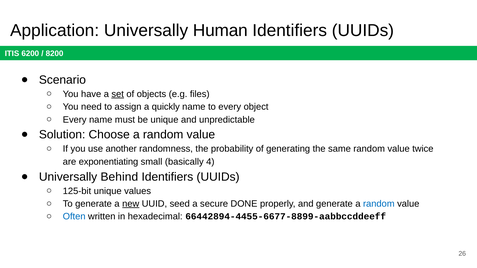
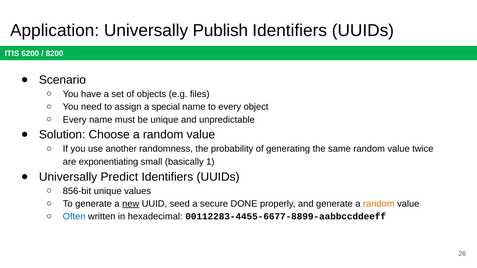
Human: Human -> Publish (220, 30)
set underline: present -> none (118, 94)
quickly: quickly -> special (166, 107)
4: 4 -> 1 (210, 162)
Behind: Behind -> Predict (119, 177)
125-bit: 125-bit -> 856-bit (77, 191)
random colour: blue -> orange (379, 204)
66442894-4455-6677-8899-aabbccddeeff: 66442894-4455-6677-8899-aabbccddeeff -> 00112283-4455-6677-8899-aabbccddeeff (286, 217)
